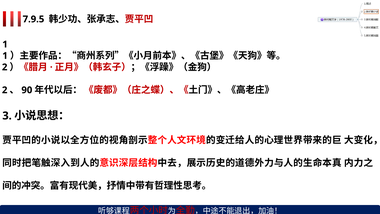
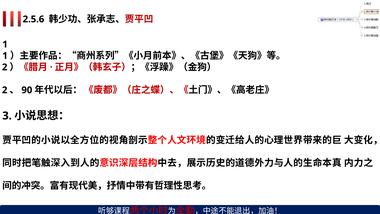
7.9.5: 7.9.5 -> 2.5.6 (33, 19)
